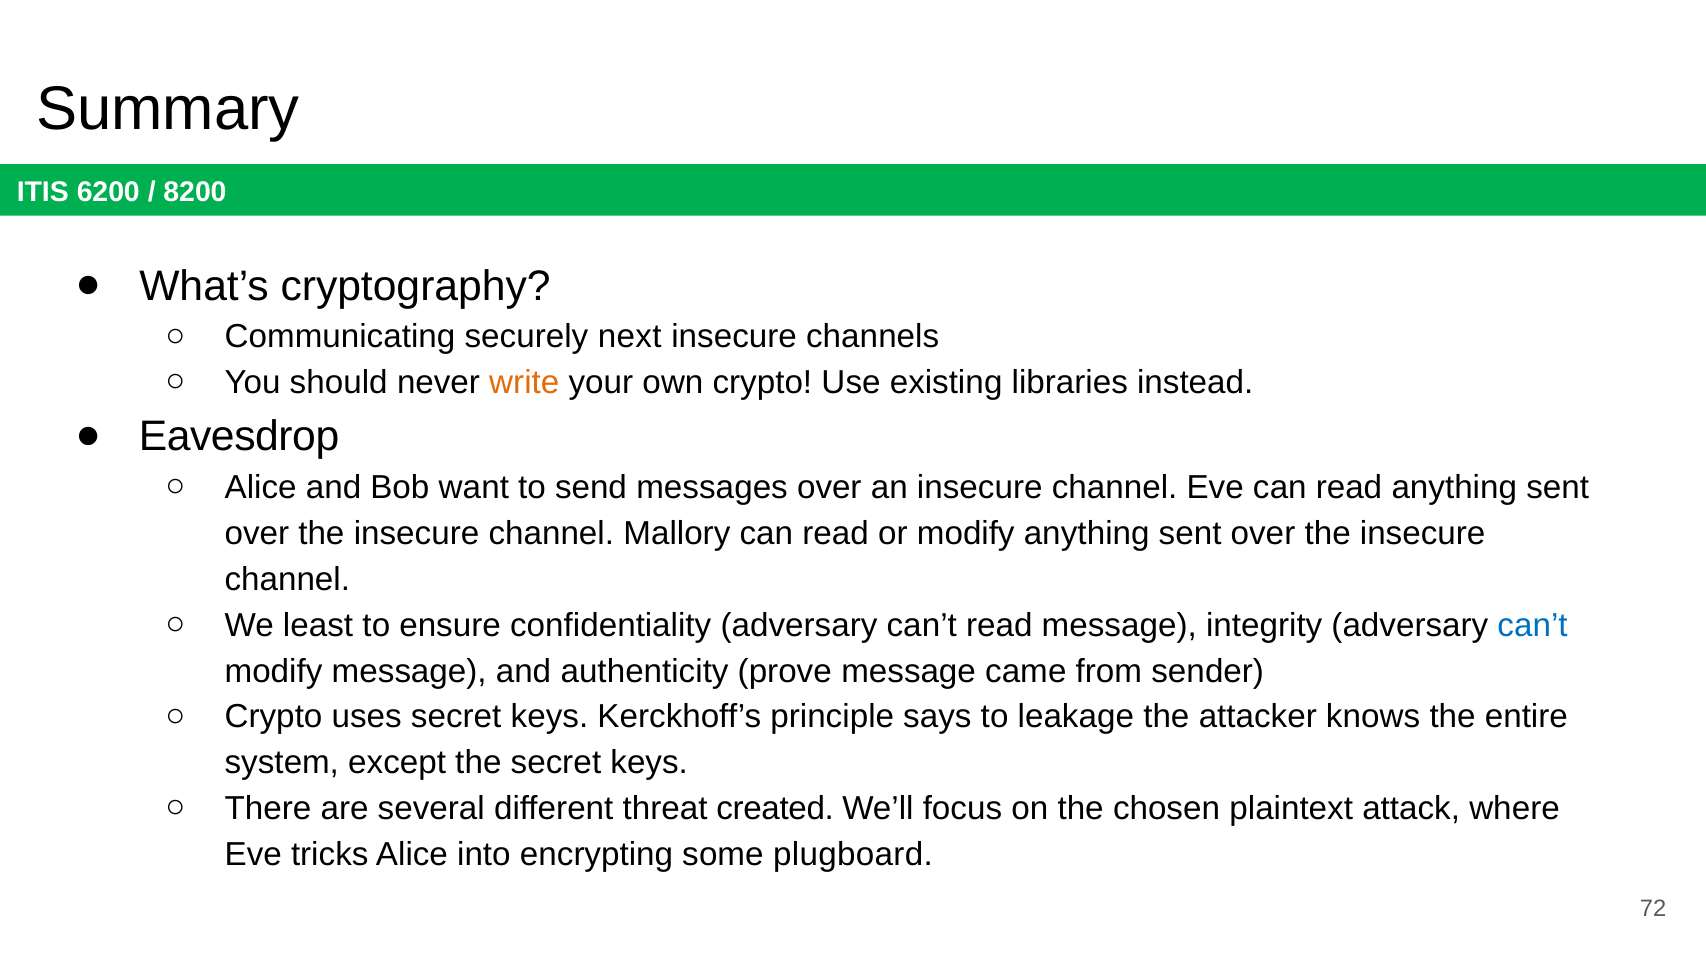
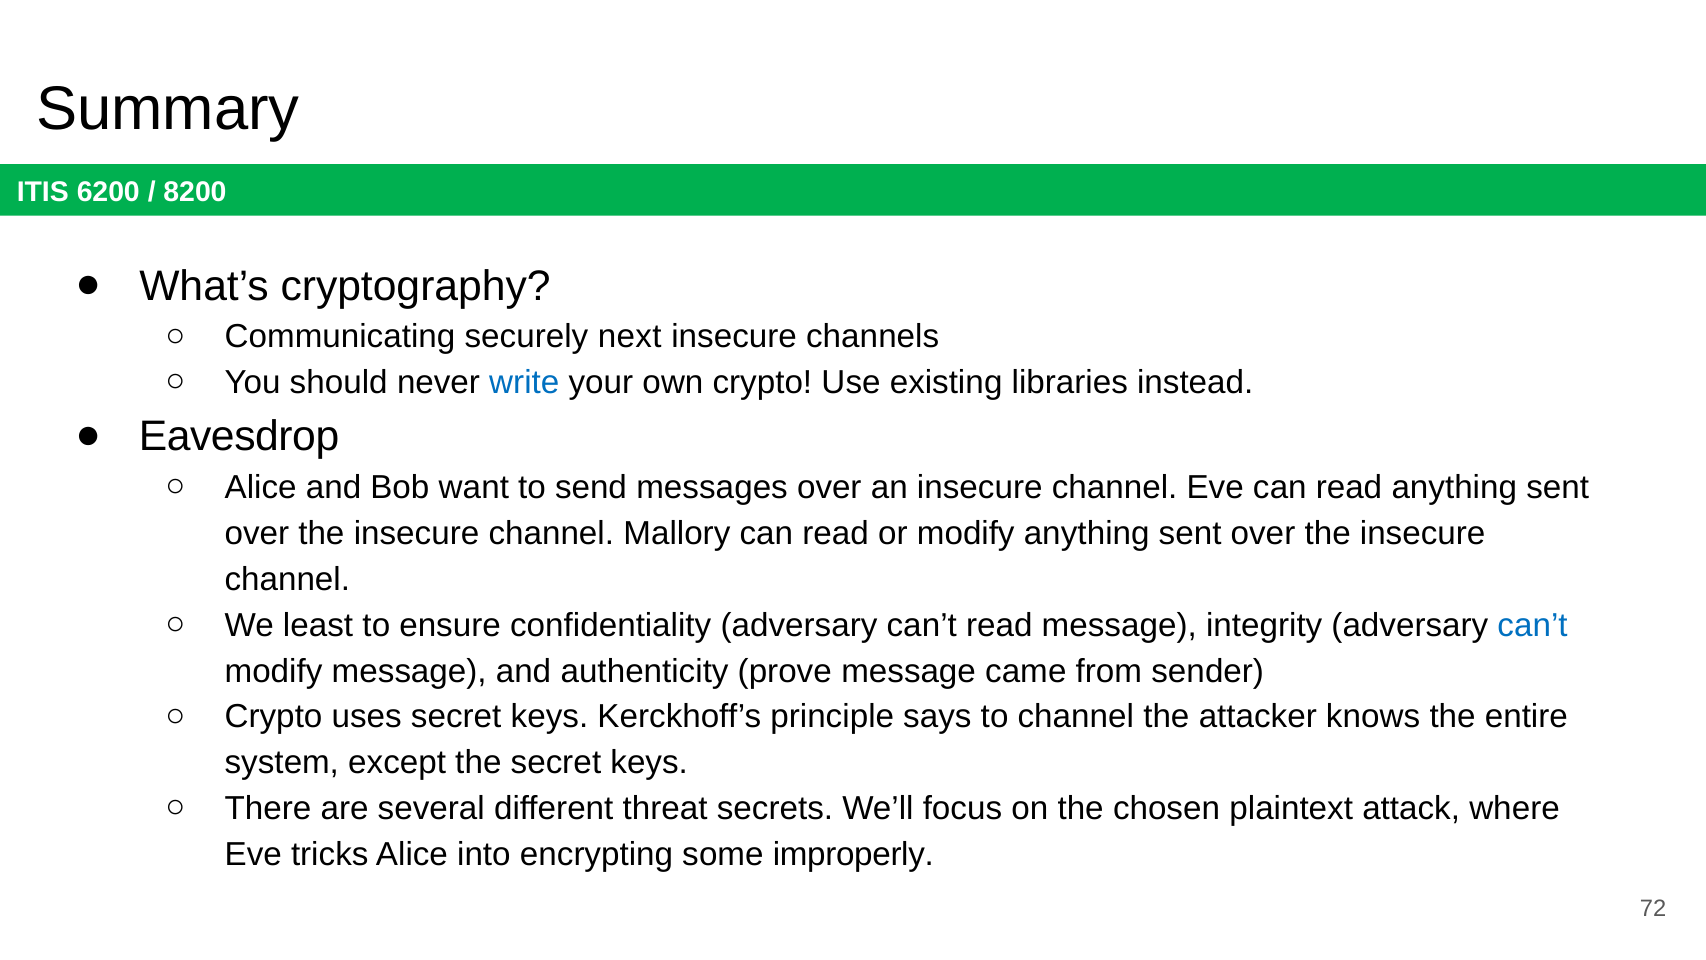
write colour: orange -> blue (524, 383)
to leakage: leakage -> channel (1076, 717)
created: created -> secrets (775, 808)
plugboard: plugboard -> improperly (853, 854)
